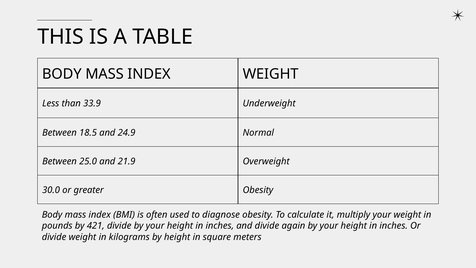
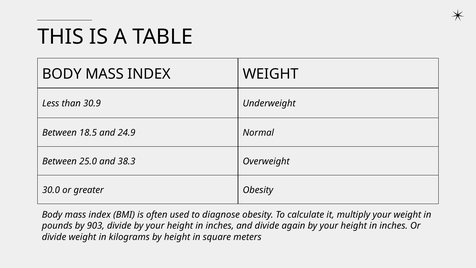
33.9: 33.9 -> 30.9 (92, 103)
21.9: 21.9 -> 38.3 (127, 161)
421: 421 -> 903 (96, 226)
